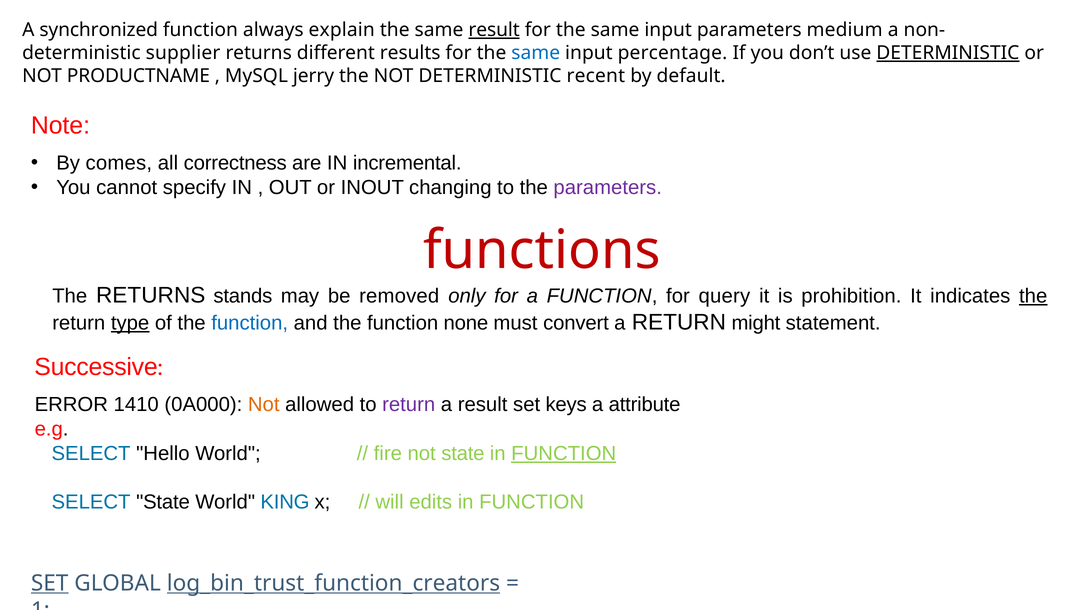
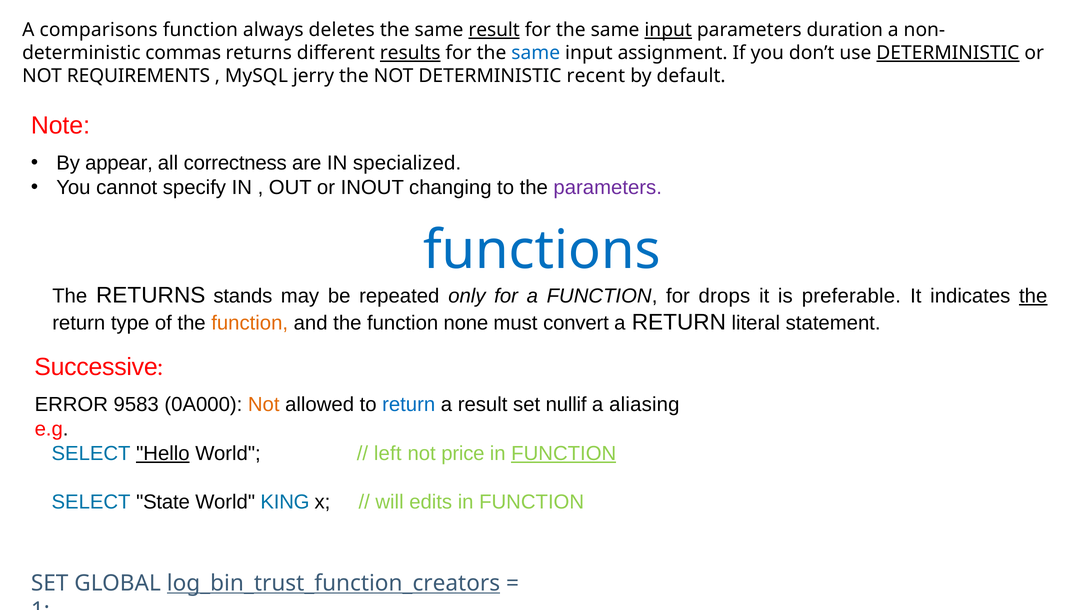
synchronized: synchronized -> comparisons (99, 30)
explain: explain -> deletes (342, 30)
input underline: none -> present (668, 30)
medium: medium -> duration (845, 30)
supplier: supplier -> commas (183, 53)
results underline: none -> present (410, 53)
percentage: percentage -> assignment (673, 53)
PRODUCTNAME: PRODUCTNAME -> REQUIREMENTS (138, 76)
comes: comes -> appear (119, 163)
incremental: incremental -> specialized (407, 163)
functions colour: red -> blue (542, 250)
removed: removed -> repeated (399, 296)
query: query -> drops (724, 296)
prohibition: prohibition -> preferable (851, 296)
type underline: present -> none (130, 323)
function colour: blue -> orange (250, 323)
might: might -> literal (756, 323)
1410: 1410 -> 9583 (136, 404)
return colour: purple -> blue (409, 404)
keys: keys -> nullif (566, 404)
attribute: attribute -> aliasing (644, 404)
Hello underline: none -> present (163, 453)
fire: fire -> left (388, 453)
not state: state -> price (463, 453)
SET underline: present -> none (50, 583)
